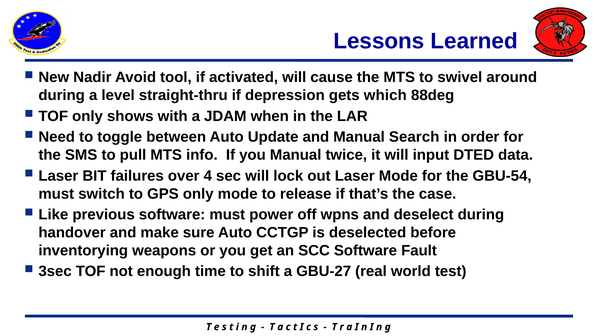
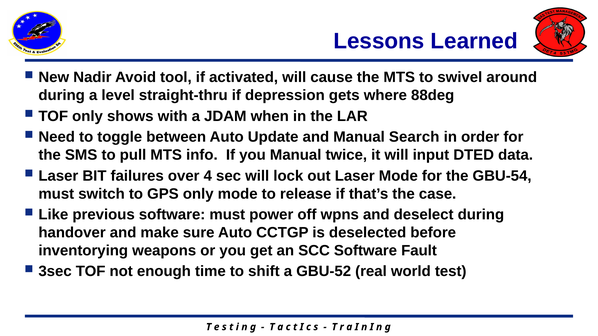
which: which -> where (385, 95)
GBU-27: GBU-27 -> GBU-52 (324, 272)
